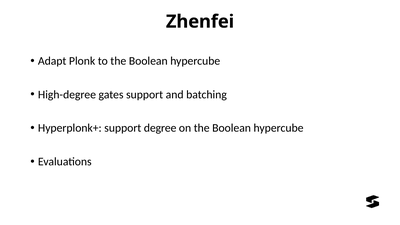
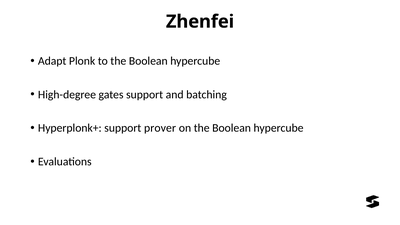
degree: degree -> prover (160, 128)
